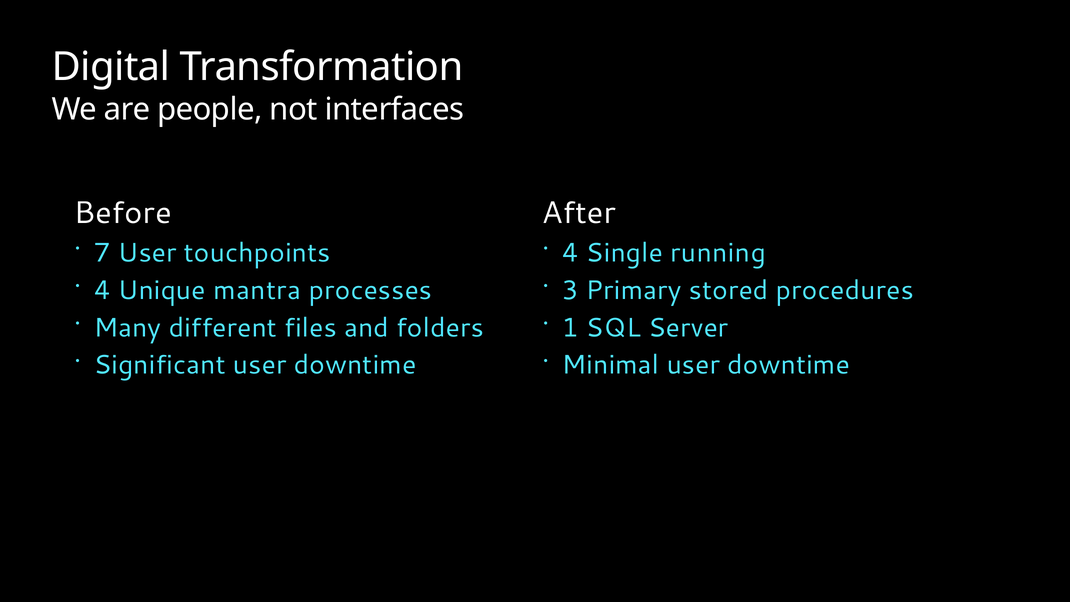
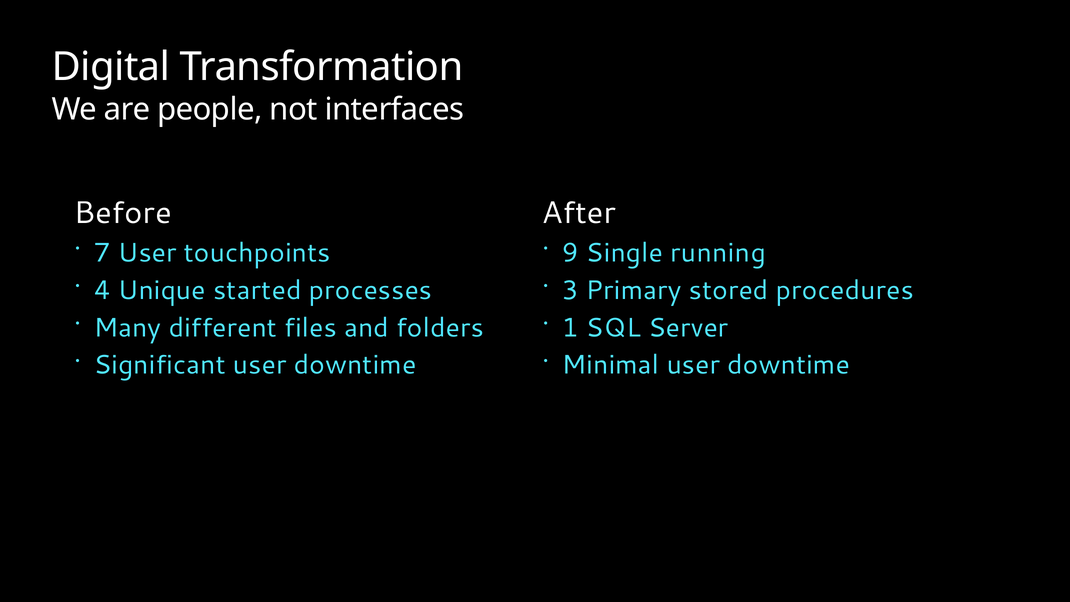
4: 4 -> 9 (570, 253)
mantra: mantra -> started (257, 290)
